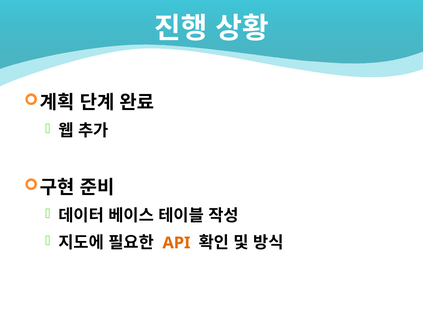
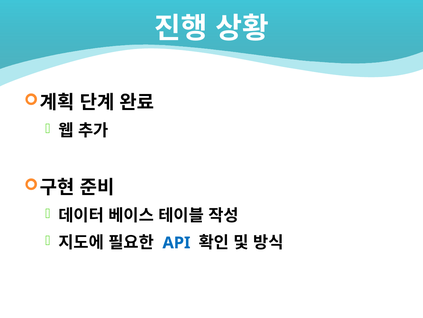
API colour: orange -> blue (176, 242)
